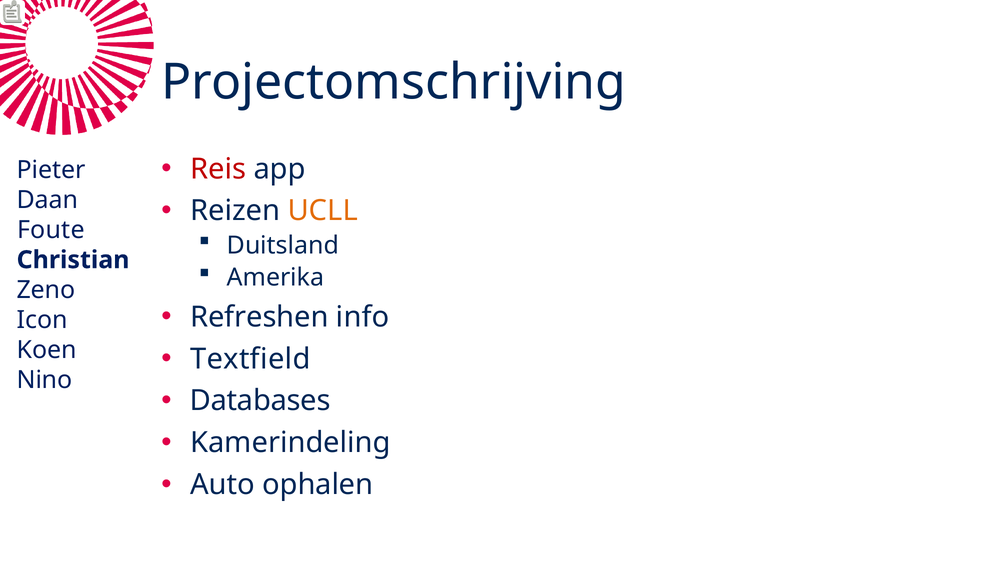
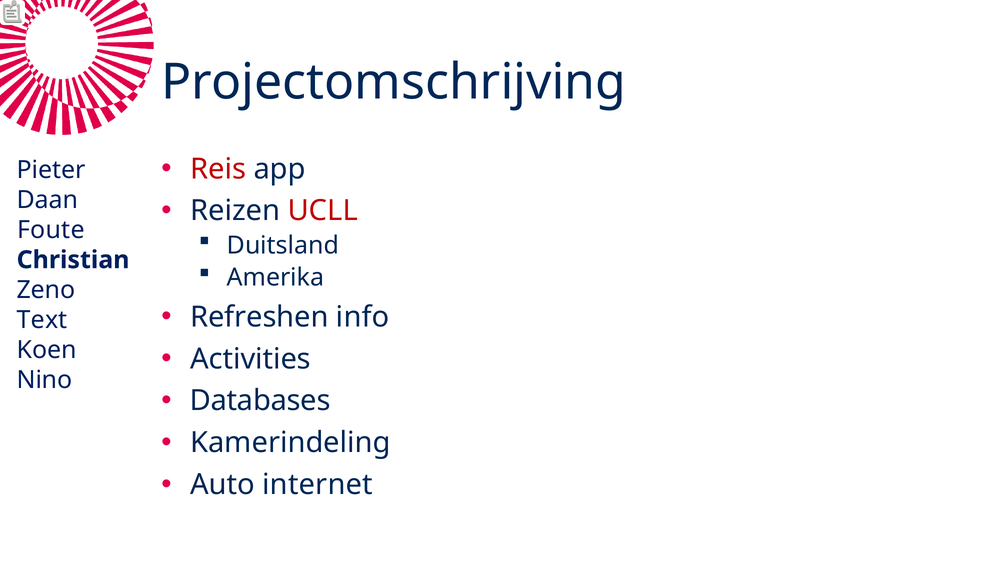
UCLL colour: orange -> red (323, 211)
Icon: Icon -> Text (42, 320)
Textfield: Textfield -> Activities (251, 359)
ophalen: ophalen -> internet (318, 485)
